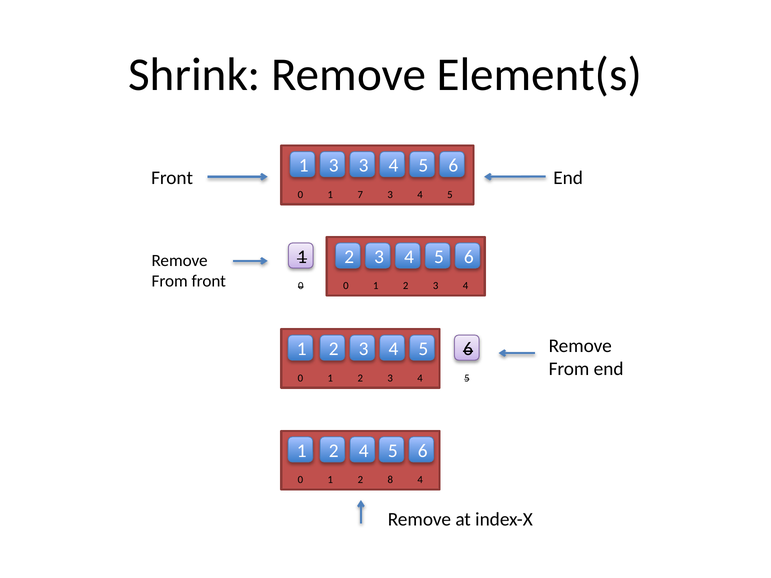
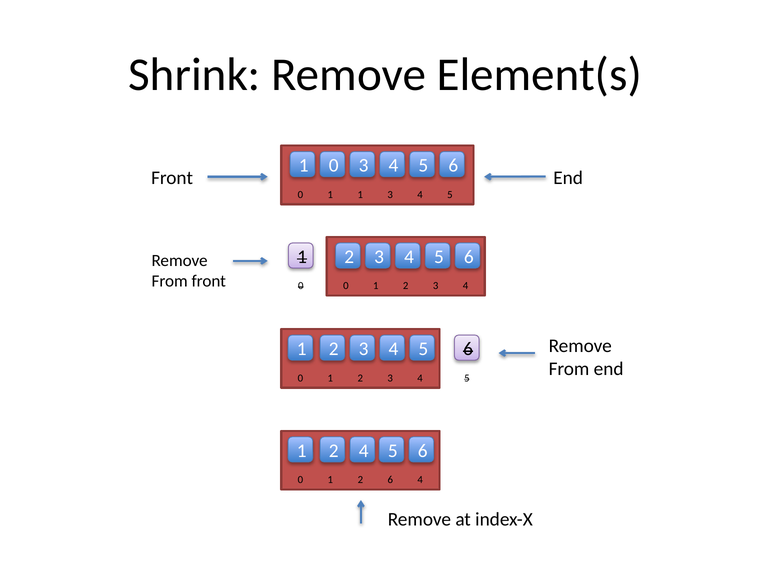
1 3: 3 -> 0 (334, 166)
1 7: 7 -> 1 (360, 195)
2 8: 8 -> 6 (390, 480)
